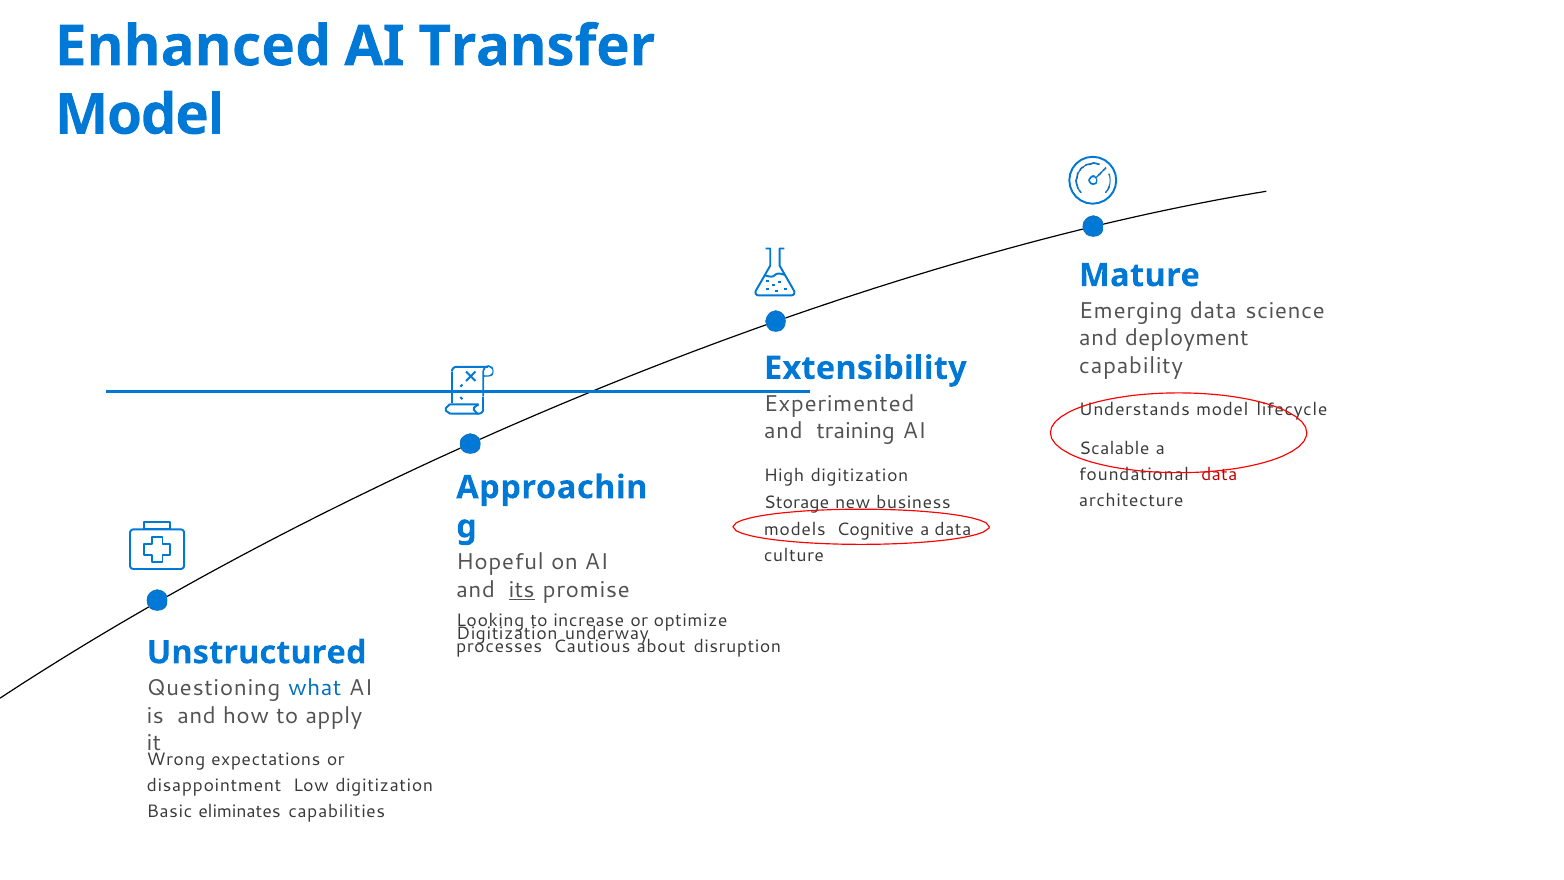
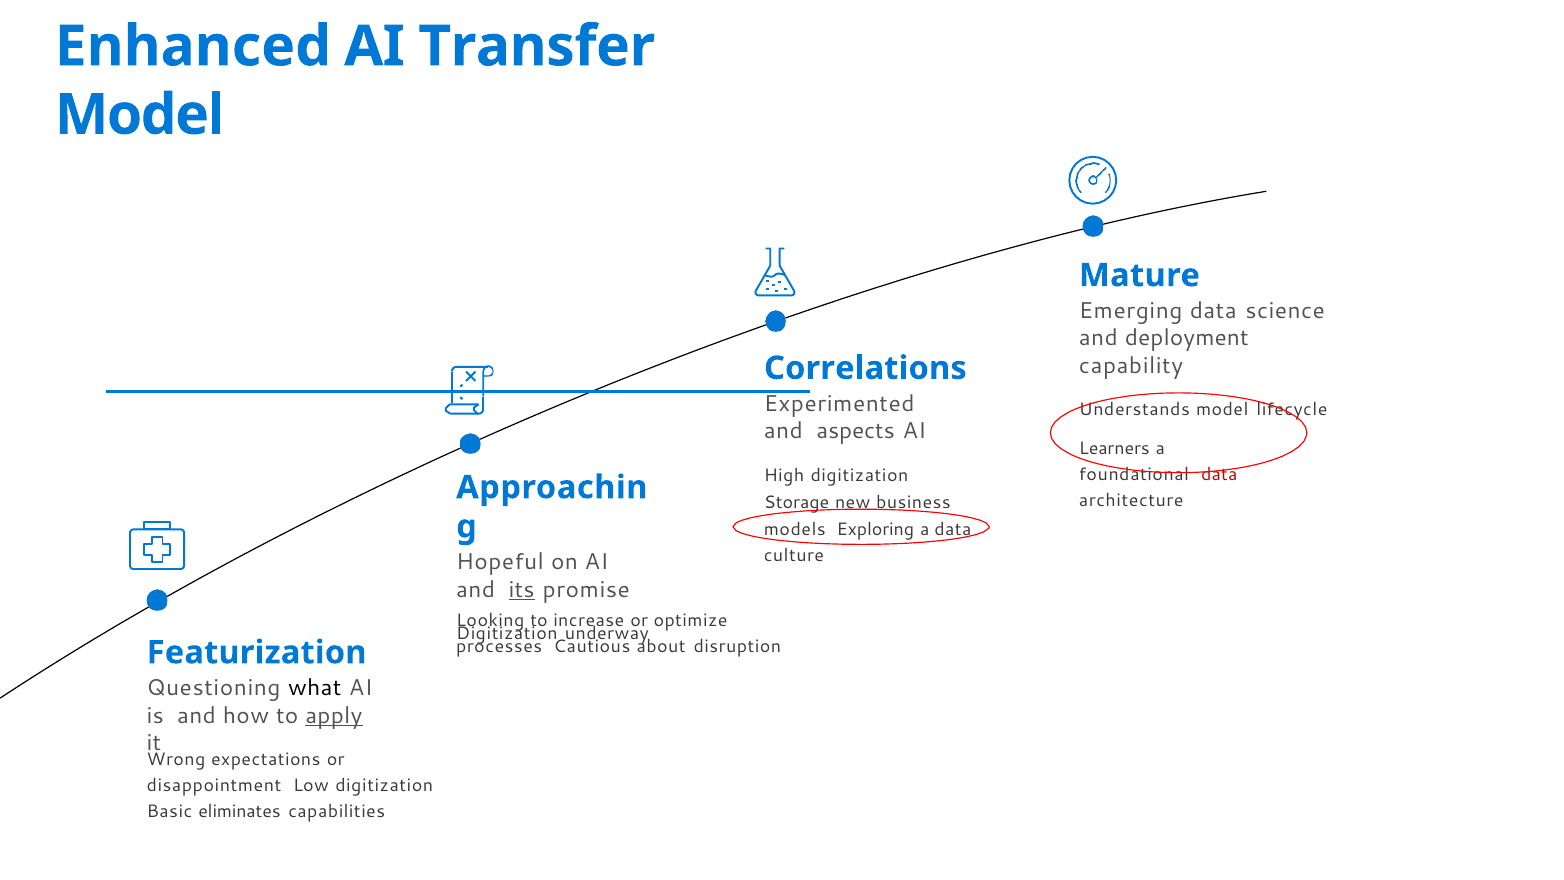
Extensibility: Extensibility -> Correlations (865, 368)
training: training -> aspects (856, 431)
Scalable: Scalable -> Learners (1114, 449)
Cognitive: Cognitive -> Exploring (875, 529)
Unstructured: Unstructured -> Featurization (257, 652)
what colour: blue -> black (315, 688)
apply underline: none -> present (334, 715)
